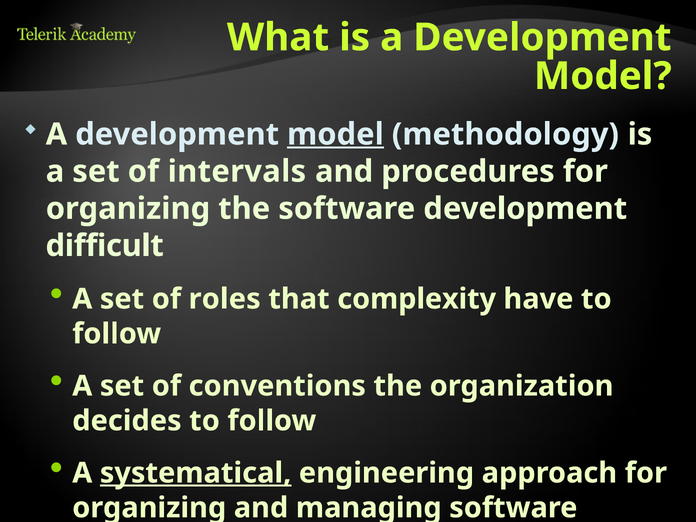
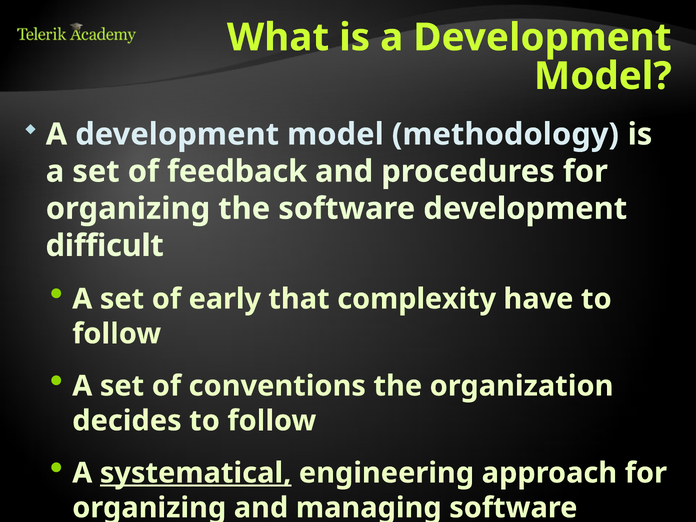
model underline: present -> none (335, 134)
intervals: intervals -> feedback (237, 171)
roles: roles -> early (225, 299)
